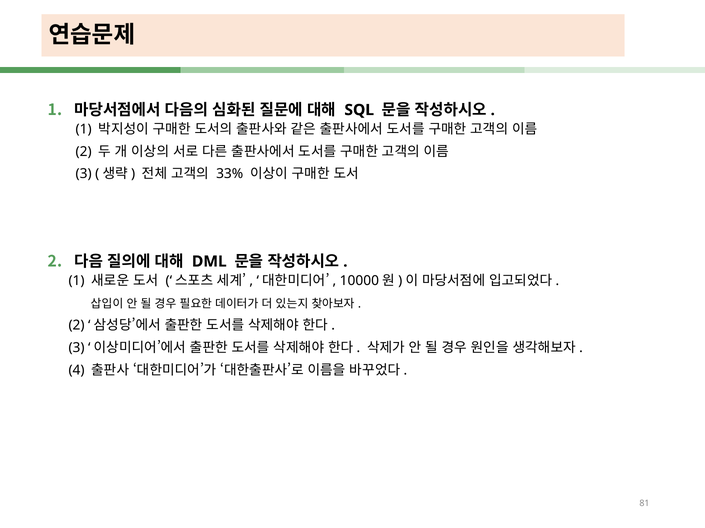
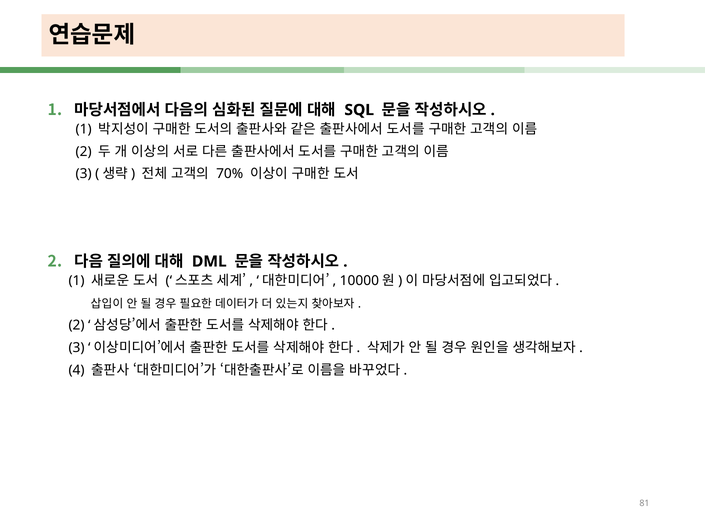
33%: 33% -> 70% (230, 174)
